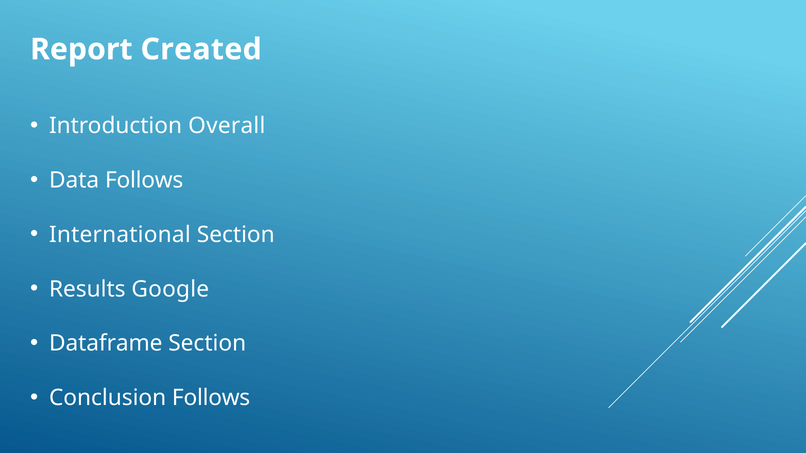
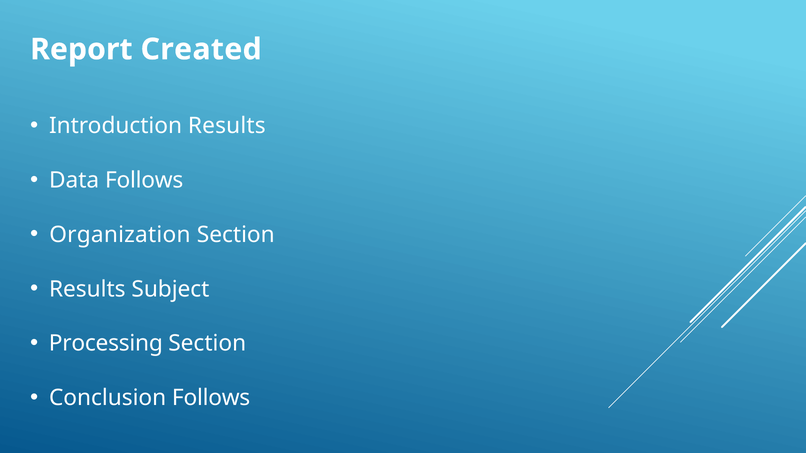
Introduction Overall: Overall -> Results (227, 126)
International: International -> Organization (120, 235)
Google: Google -> Subject (170, 289)
Dataframe: Dataframe -> Processing (106, 344)
